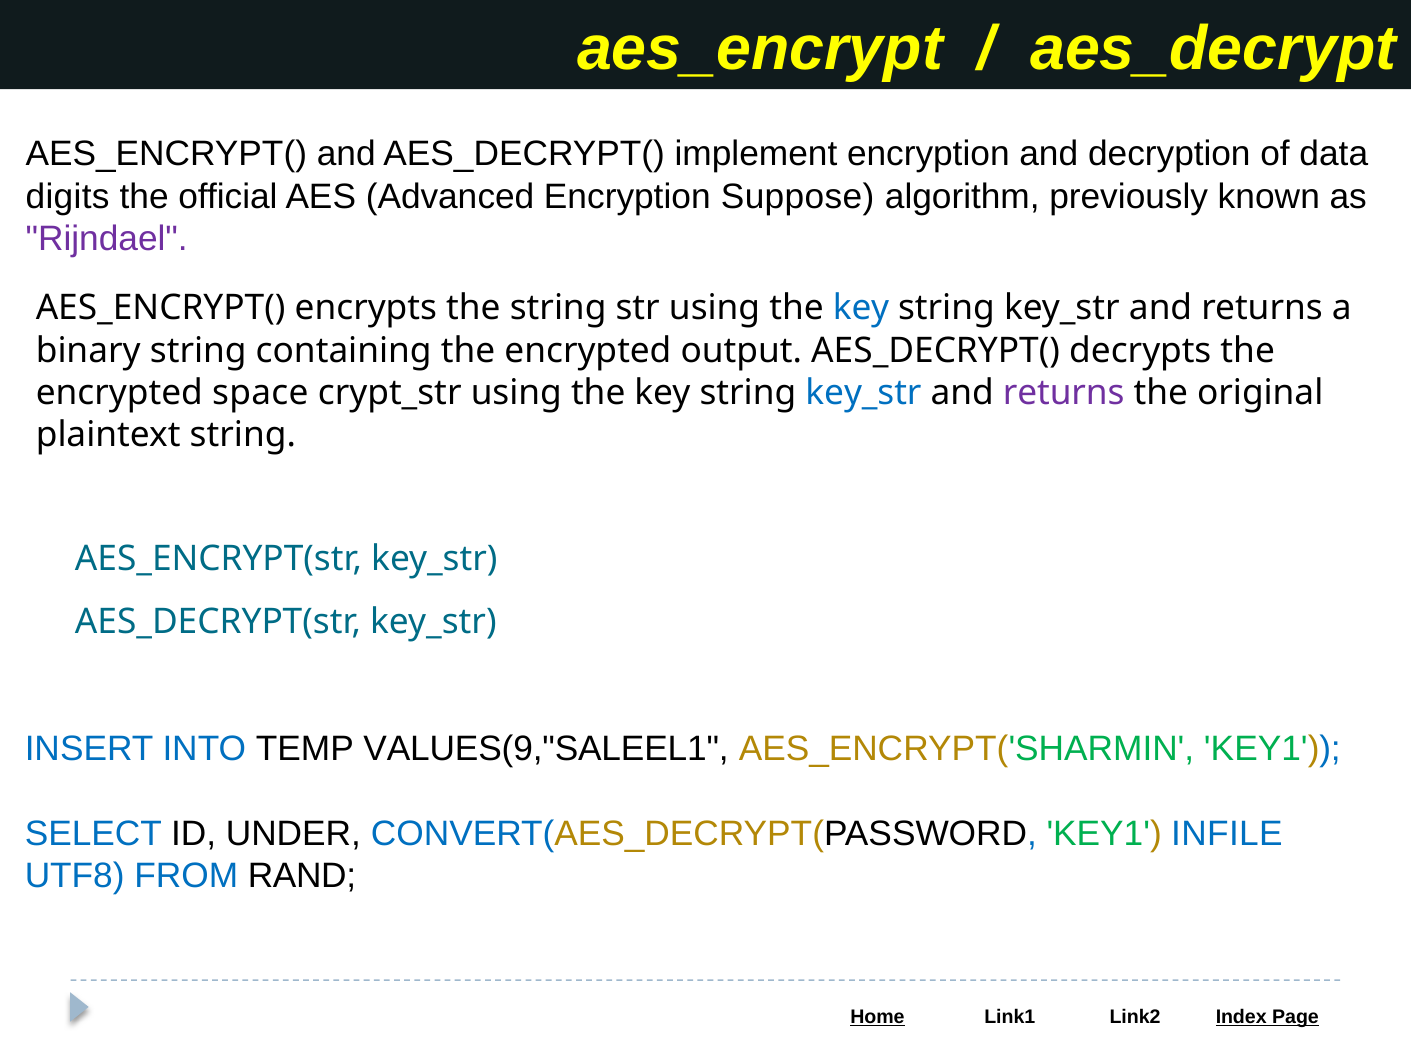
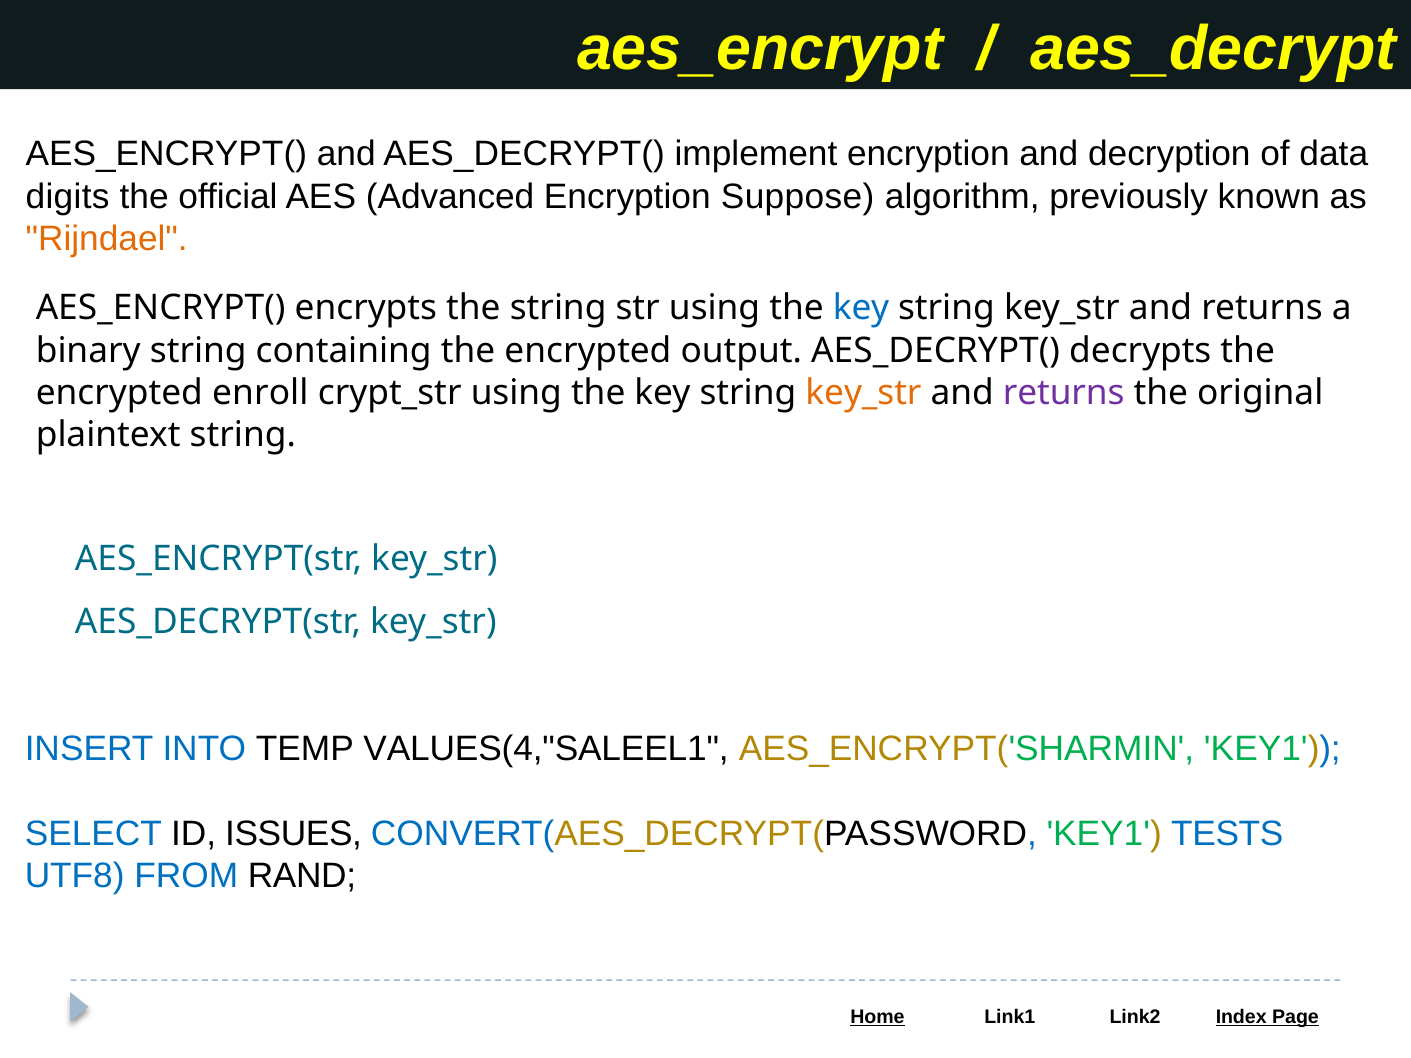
Rijndael colour: purple -> orange (107, 239)
space: space -> enroll (260, 393)
key_str colour: blue -> orange (863, 393)
VALUES(9,"SALEEL1: VALUES(9,"SALEEL1 -> VALUES(4,"SALEEL1 (546, 749)
UNDER: UNDER -> ISSUES (294, 834)
INFILE: INFILE -> TESTS (1227, 834)
